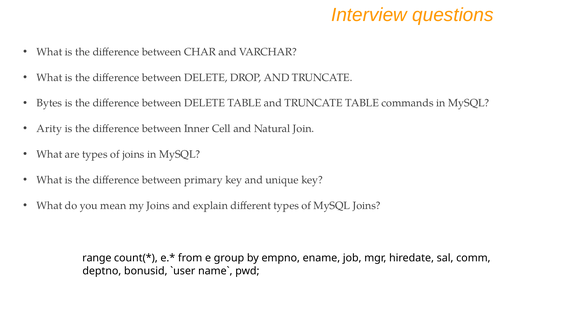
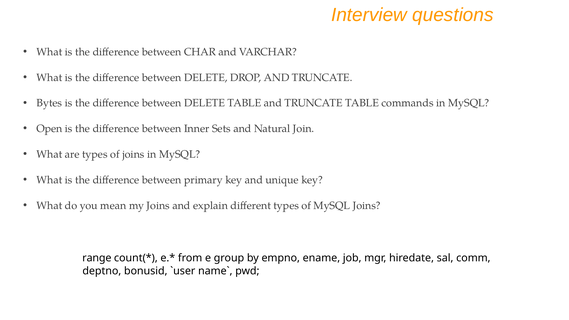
Arity: Arity -> Open (49, 129)
Cell: Cell -> Sets (221, 129)
